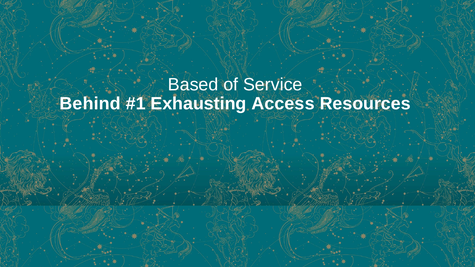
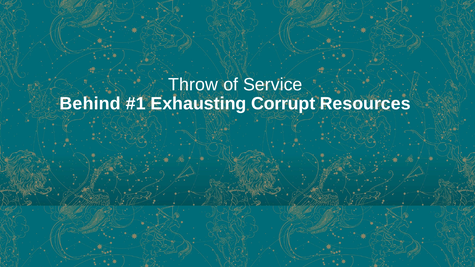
Based: Based -> Throw (193, 85)
Access: Access -> Corrupt (283, 104)
